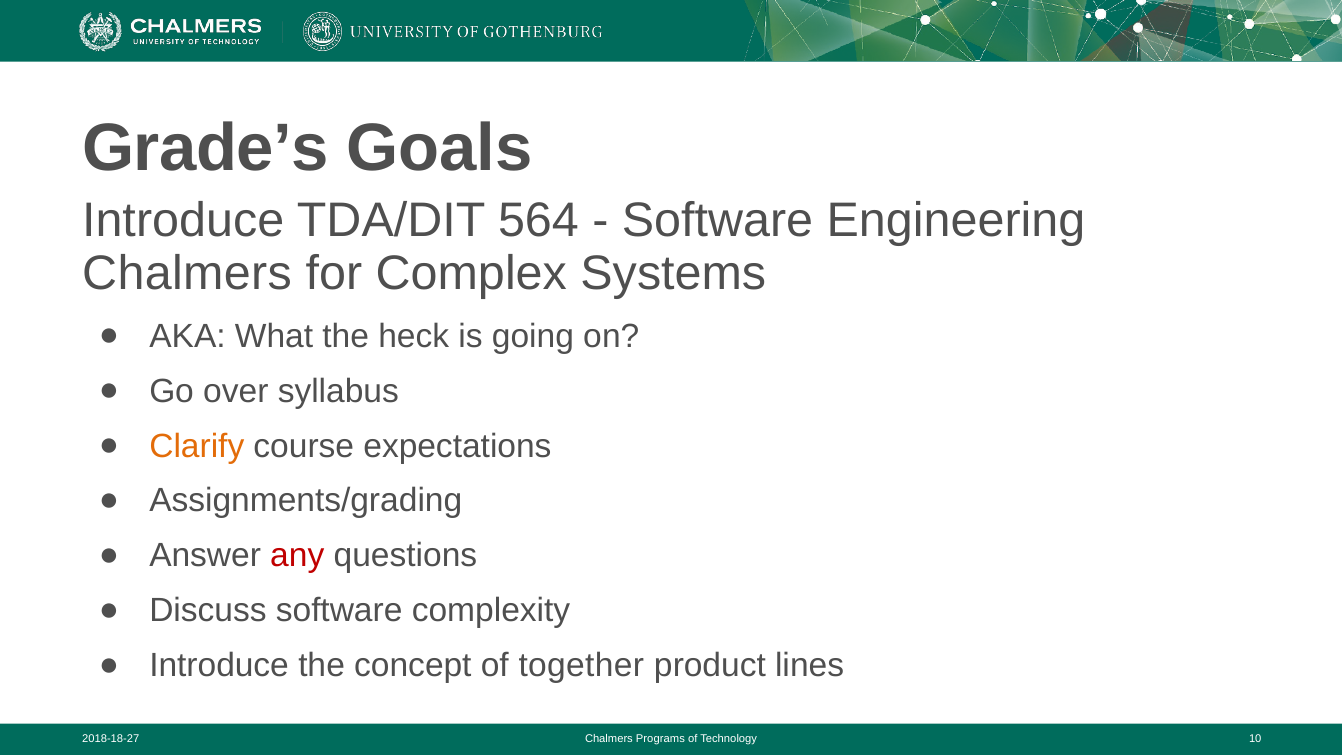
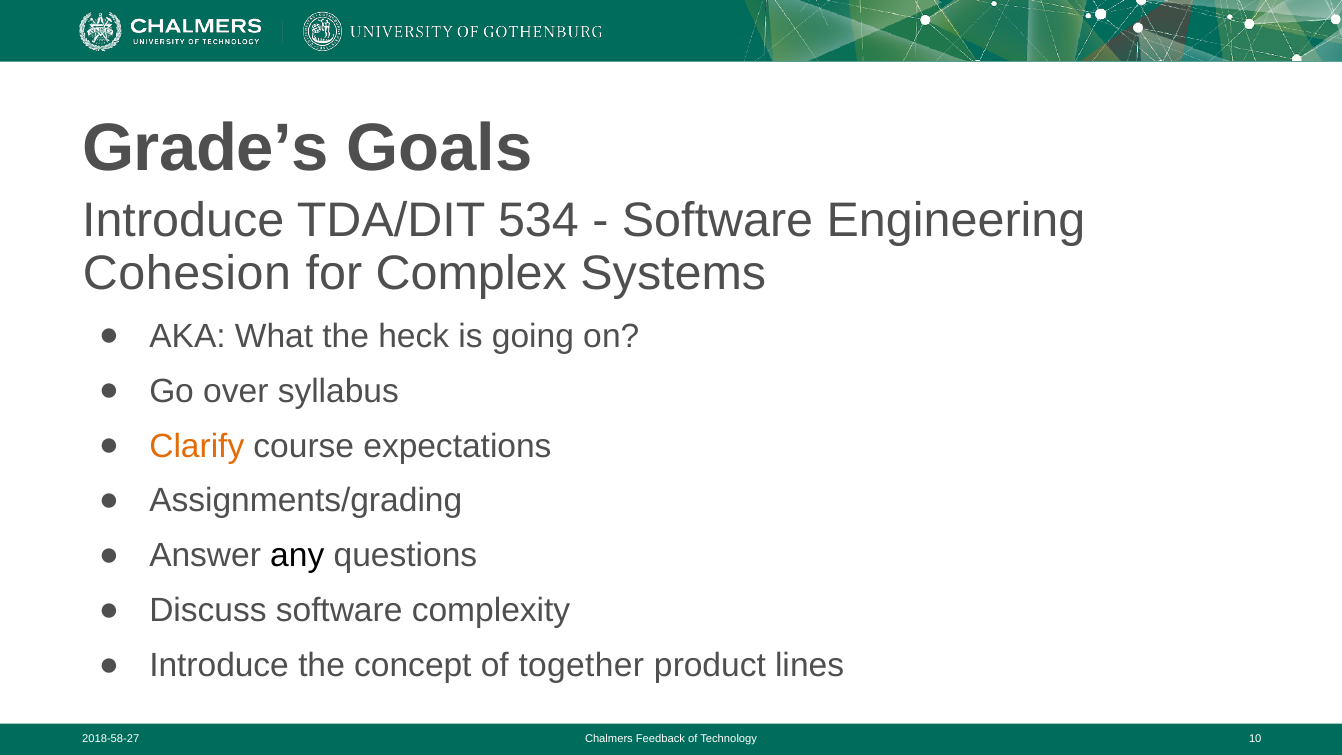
564: 564 -> 534 (538, 221)
Chalmers: Chalmers -> Cohesion (187, 273)
any colour: red -> black (297, 556)
2018-18-27: 2018-18-27 -> 2018-58-27 (111, 739)
Programs: Programs -> Feedback (660, 739)
